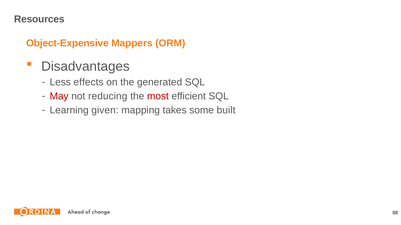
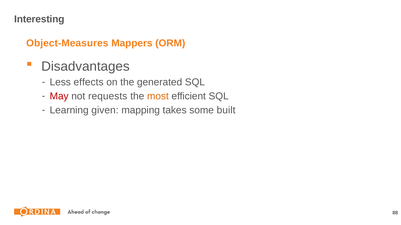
Resources: Resources -> Interesting (39, 19)
Object-Expensive: Object-Expensive -> Object-Measures (67, 43)
reducing: reducing -> requests (108, 97)
most colour: red -> orange (158, 97)
